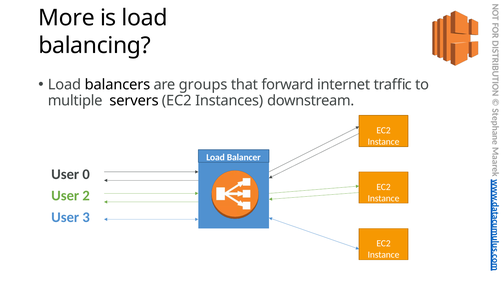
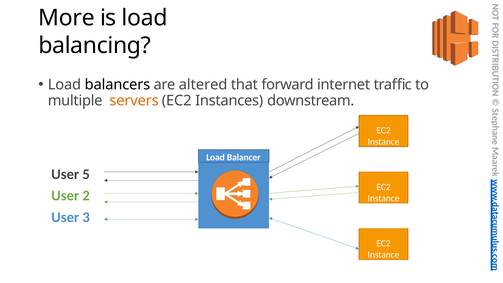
groups: groups -> altered (203, 85)
servers colour: black -> orange (134, 101)
0: 0 -> 5 (86, 174)
